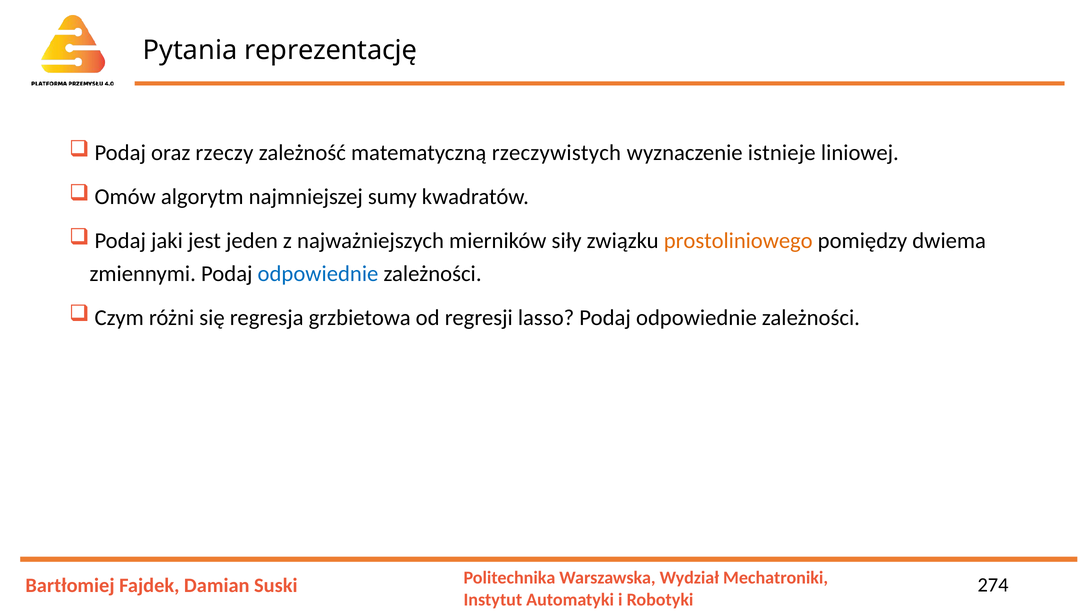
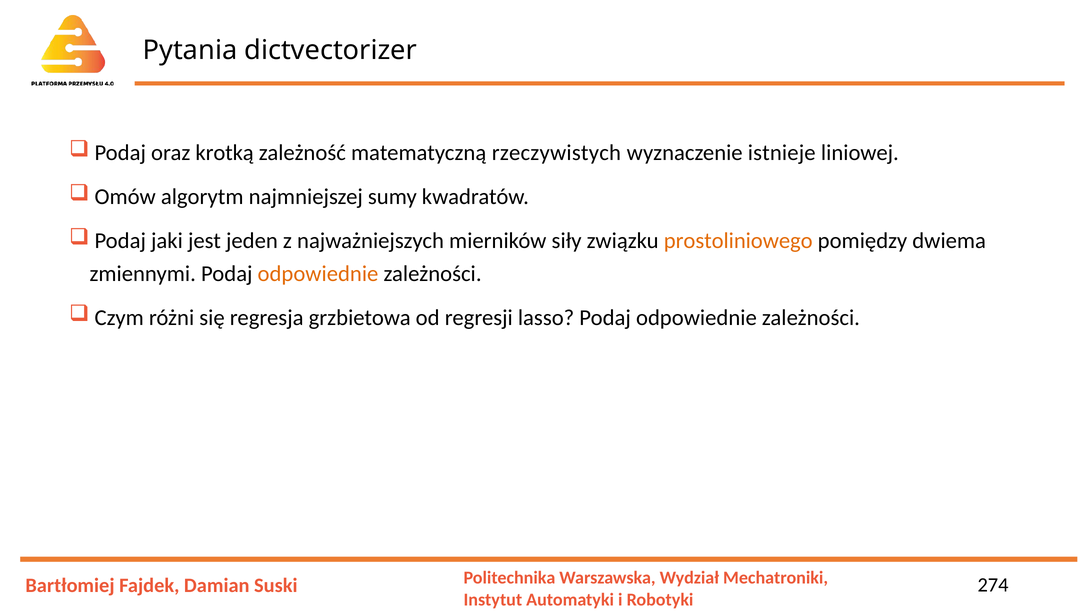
reprezentację: reprezentację -> dictvectorizer (331, 50)
rzeczy: rzeczy -> krotką (225, 153)
odpowiednie colour: blue -> orange (318, 274)
